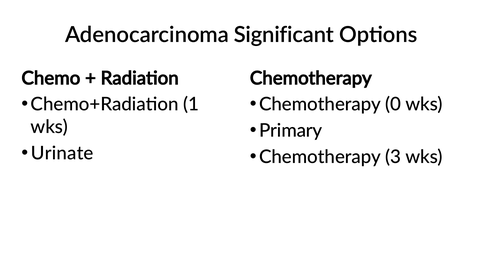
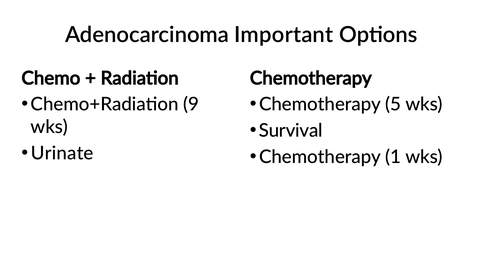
Significant: Significant -> Important (284, 35)
1: 1 -> 9 (191, 105)
0: 0 -> 5 (393, 105)
Primary: Primary -> Survival (291, 131)
3: 3 -> 1 (393, 157)
